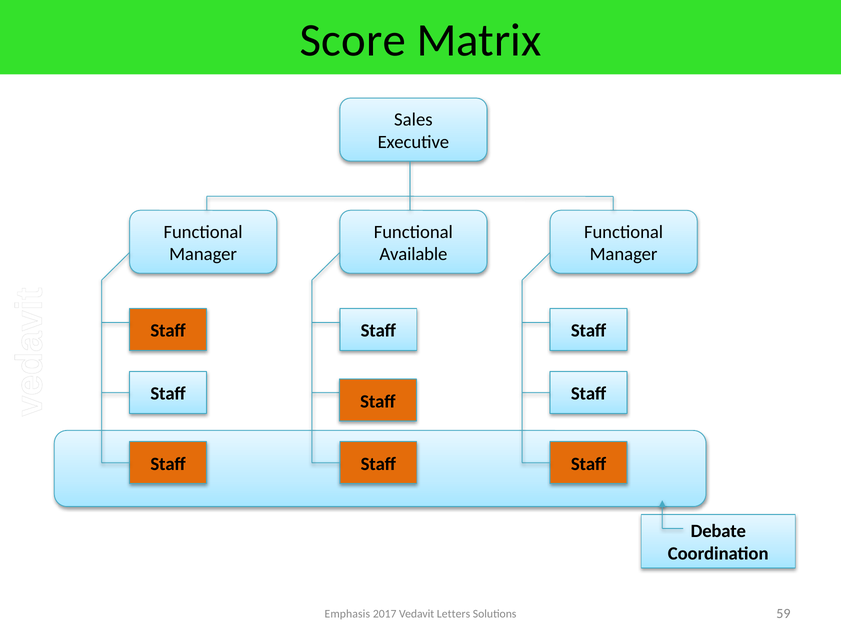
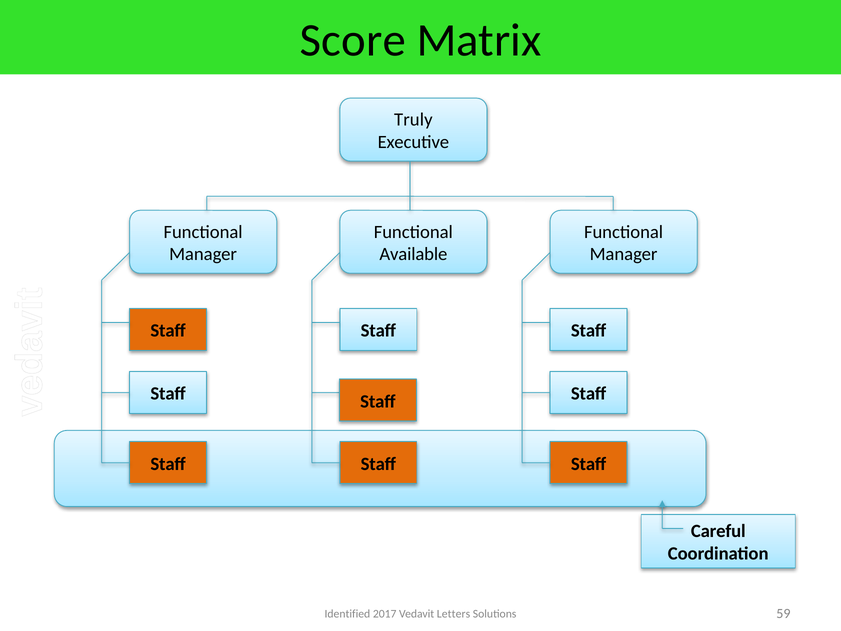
Sales: Sales -> Truly (413, 120)
Debate: Debate -> Careful (718, 531)
Emphasis: Emphasis -> Identified (347, 614)
